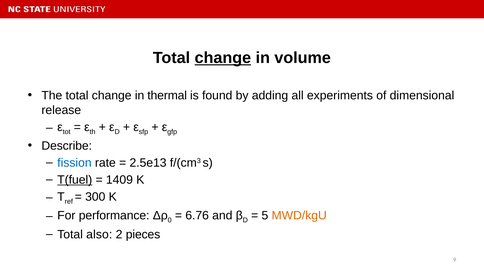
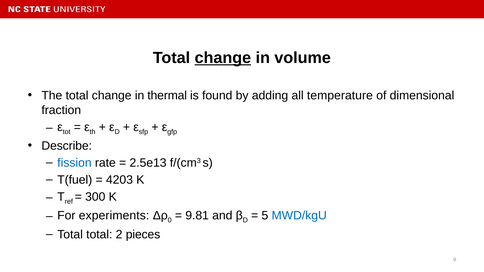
experiments: experiments -> temperature (340, 96)
release: release -> fraction (61, 110)
T(fuel underline: present -> none (75, 180)
1409: 1409 -> 4203 (119, 180)
performance: performance -> experiments (114, 216)
6.76: 6.76 -> 9.81 (197, 216)
MWD/kgU colour: orange -> blue (299, 216)
Total also: also -> total (99, 235)
